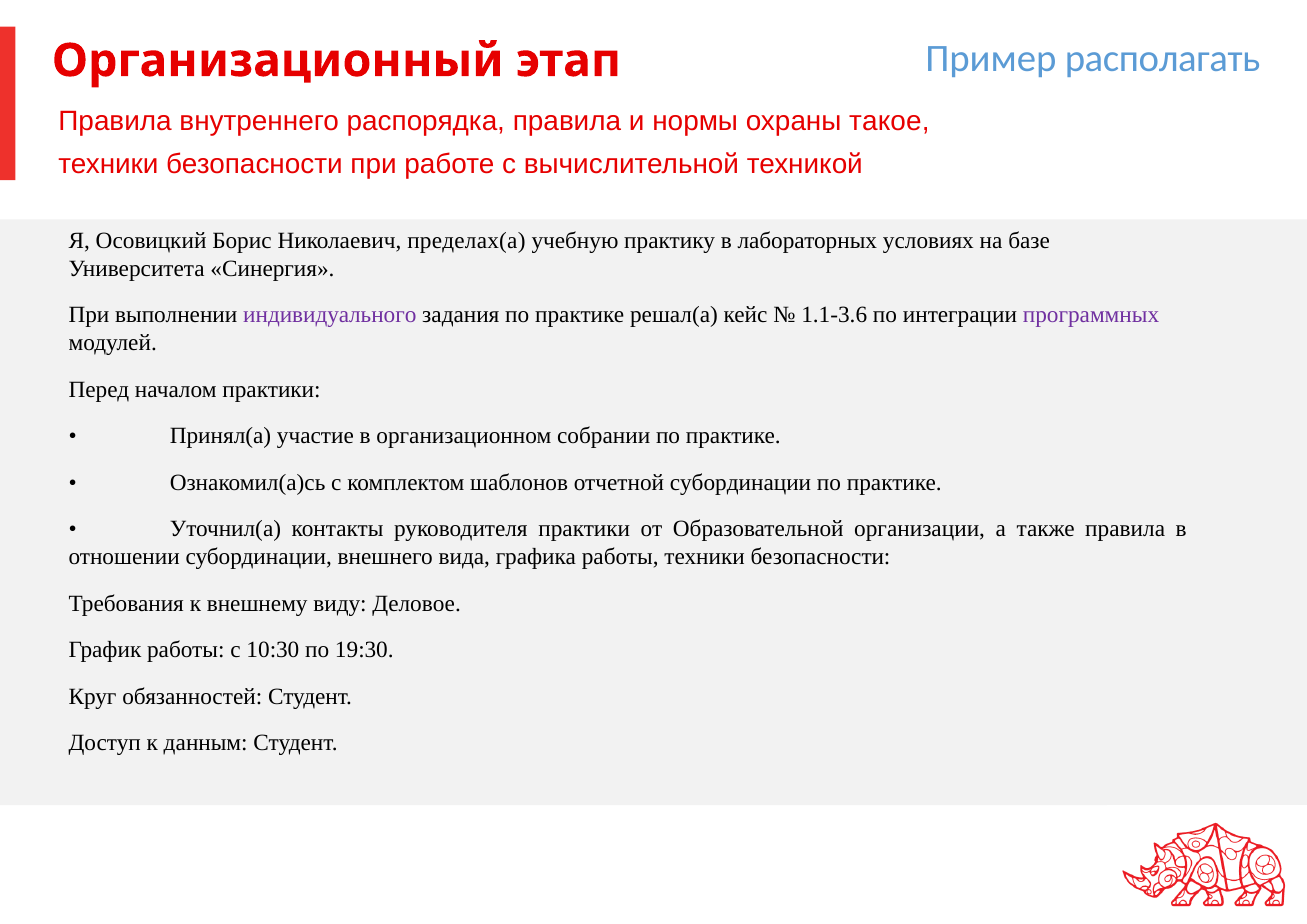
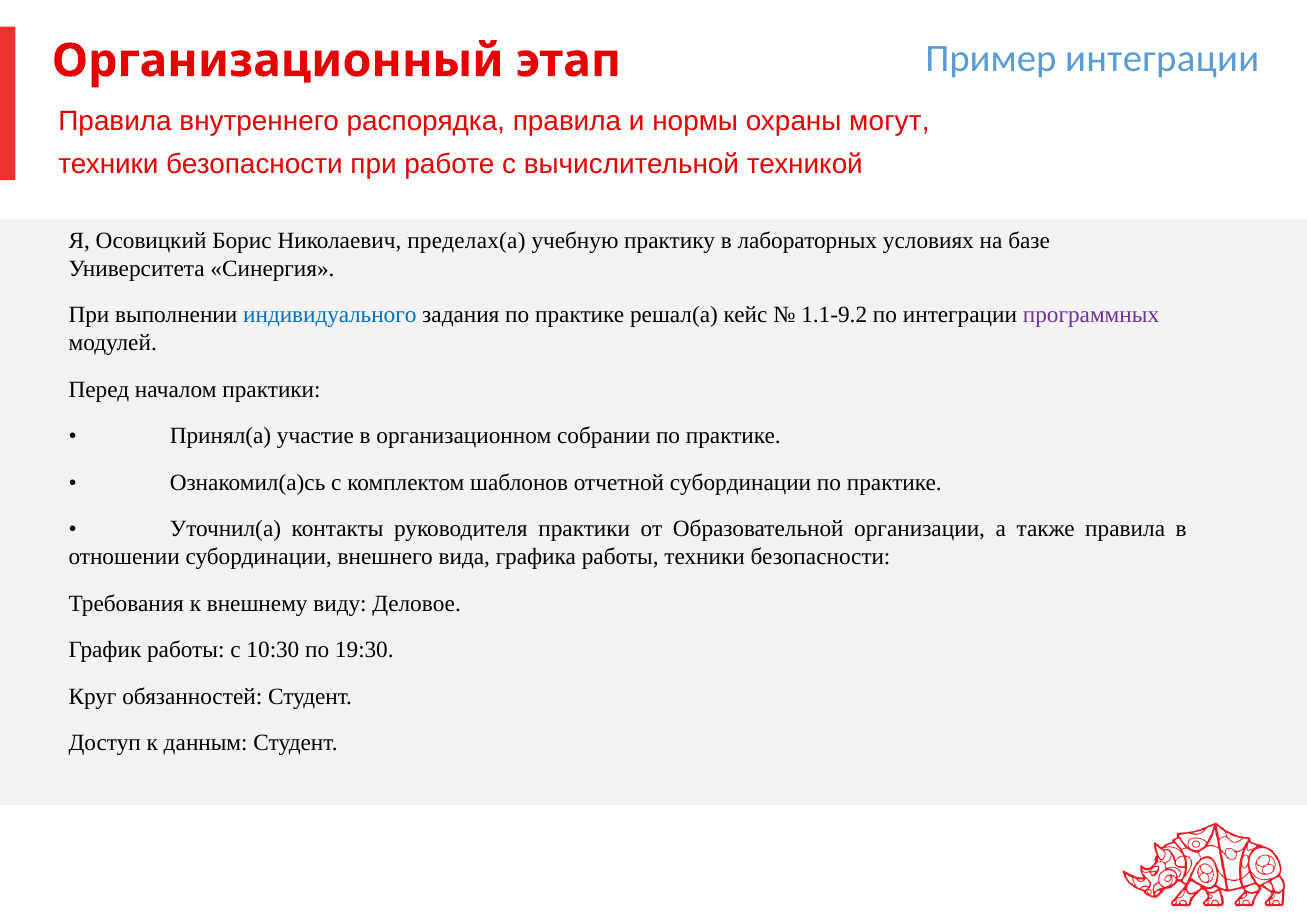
Пример располагать: располагать -> интеграции (1162, 59)
такое: такое -> могут (889, 121)
индивидуального colour: purple -> blue (330, 315)
1.1-3.6: 1.1-3.6 -> 1.1-9.2 (834, 315)
